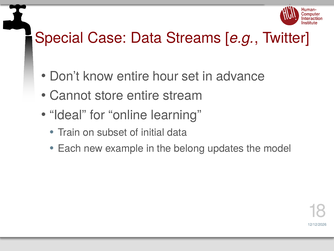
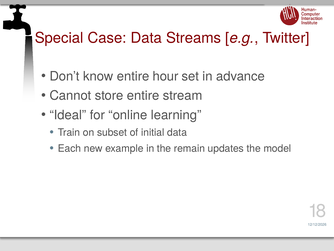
belong: belong -> remain (189, 148)
